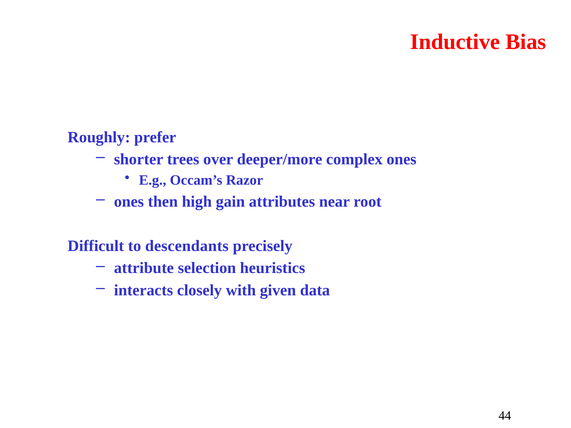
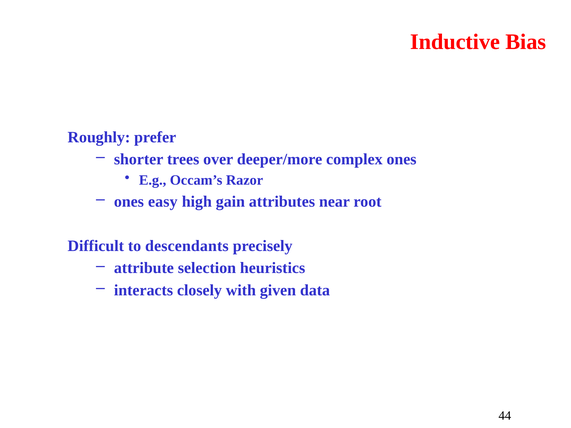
then: then -> easy (163, 202)
